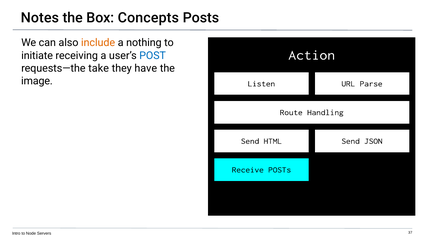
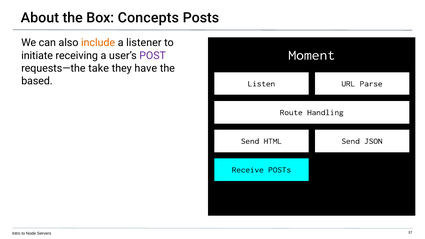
Notes: Notes -> About (40, 18)
nothing: nothing -> listener (144, 43)
POST colour: blue -> purple (153, 56)
Action: Action -> Moment (312, 55)
image: image -> based (37, 81)
